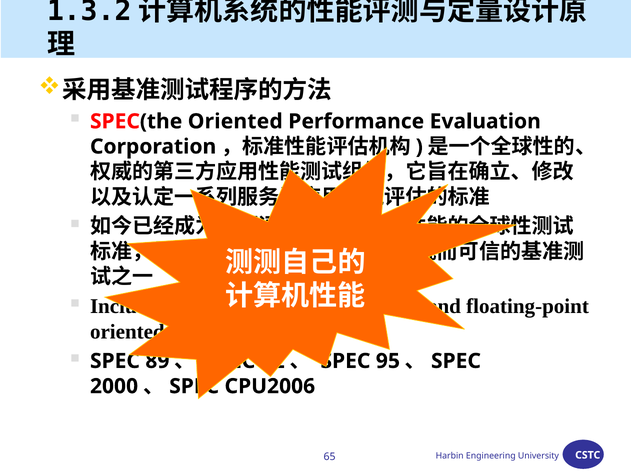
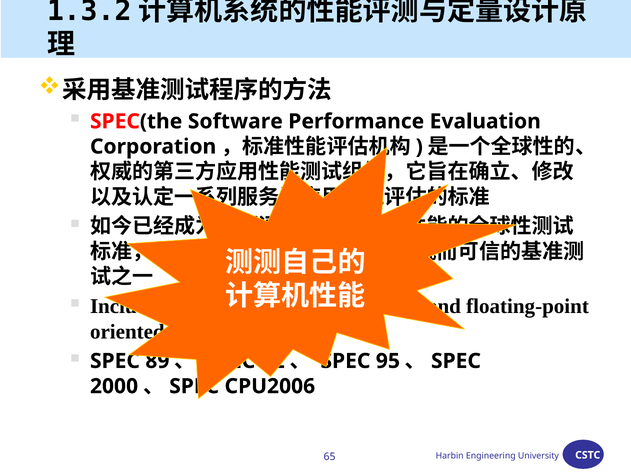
SPEC(the Oriented: Oriented -> Software (235, 121)
